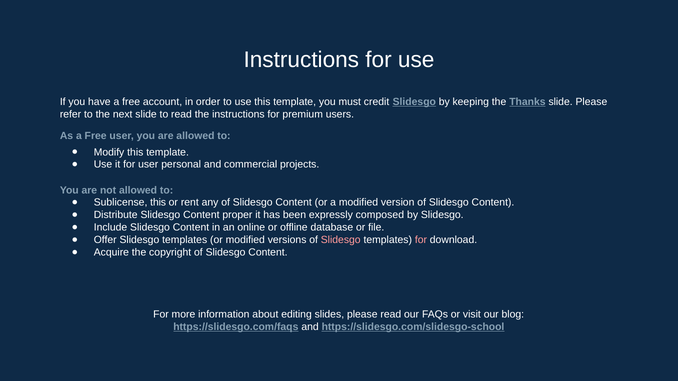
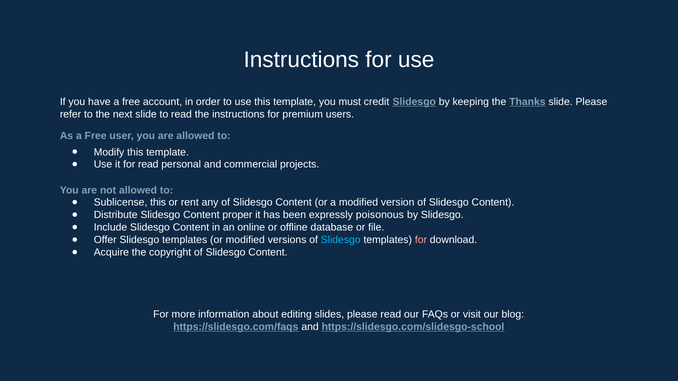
for user: user -> read (148, 165)
composed: composed -> poisonous (380, 215)
Slidesgo colour: pink -> light blue (341, 240)
